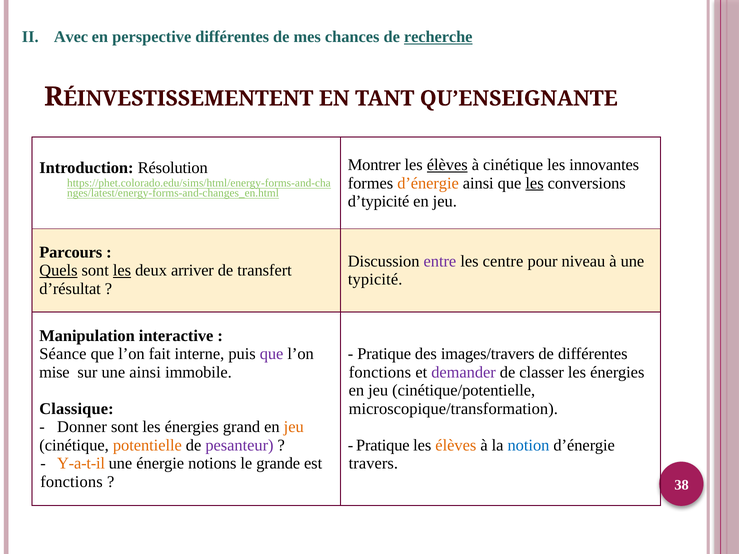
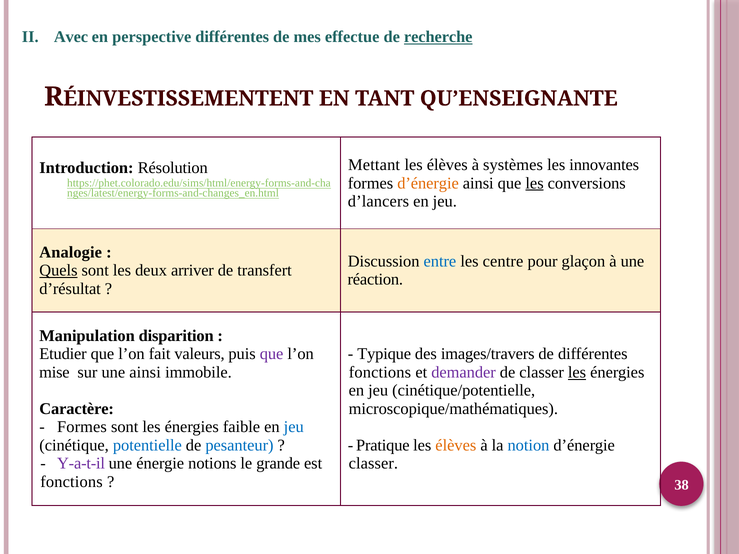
chances: chances -> effectue (352, 37)
Montrer: Montrer -> Mettant (374, 165)
élèves underline: present -> none (447, 165)
à cinétique: cinétique -> systèmes (513, 165)
d’typicité: d’typicité -> d’lancers (378, 201)
Parcours: Parcours -> Analogie (71, 252)
entre colour: purple -> blue (440, 261)
niveau: niveau -> glaçon (583, 261)
les underline: present -> none (122, 271)
typicité: typicité -> réaction (375, 280)
interactive: interactive -> disparition (176, 336)
Séance: Séance -> Etudier (63, 354)
interne: interne -> valeurs (200, 354)
Pratique: Pratique -> Typique (384, 354)
les underline: none -> present (577, 372)
Classique: Classique -> Caractère (77, 409)
microscopique/transformation: microscopique/transformation -> microscopique/mathématiques (453, 409)
Donner: Donner -> Formes (82, 427)
grand: grand -> faible (242, 427)
jeu colour: orange -> blue (294, 427)
potentielle colour: orange -> blue (147, 445)
pesanteur colour: purple -> blue (239, 445)
Y-a-t-il colour: orange -> purple (81, 464)
travers: travers -> classer (373, 464)
